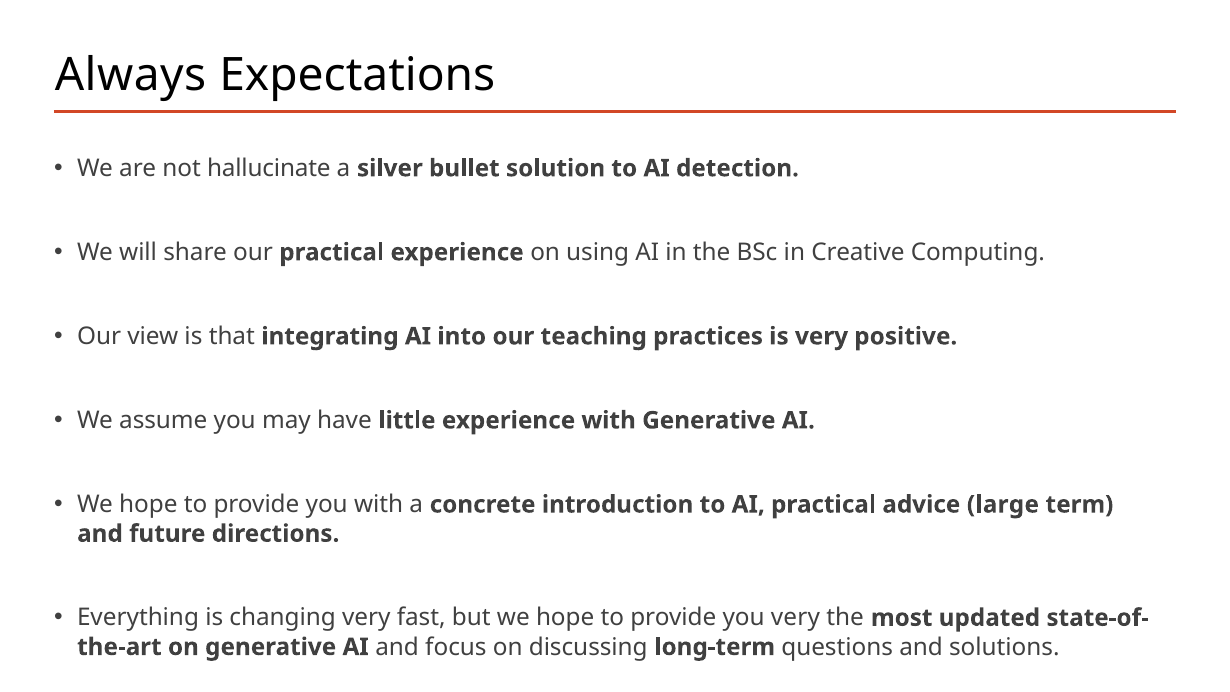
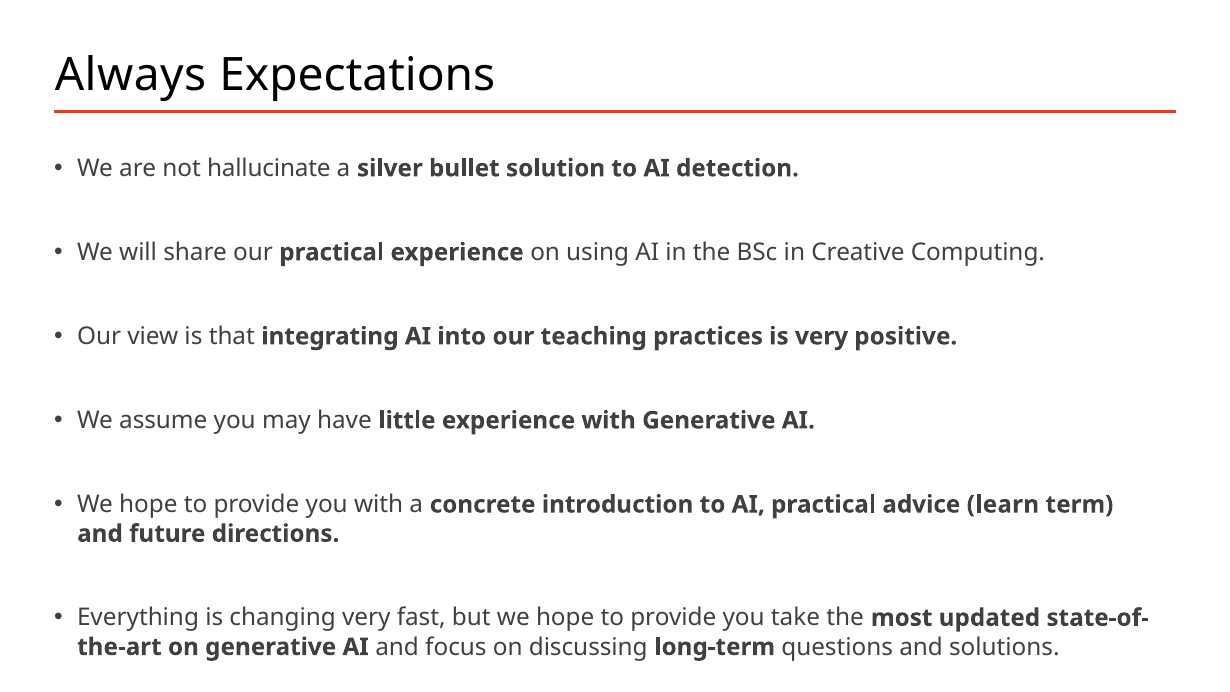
large: large -> learn (1003, 504)
you very: very -> take (796, 618)
